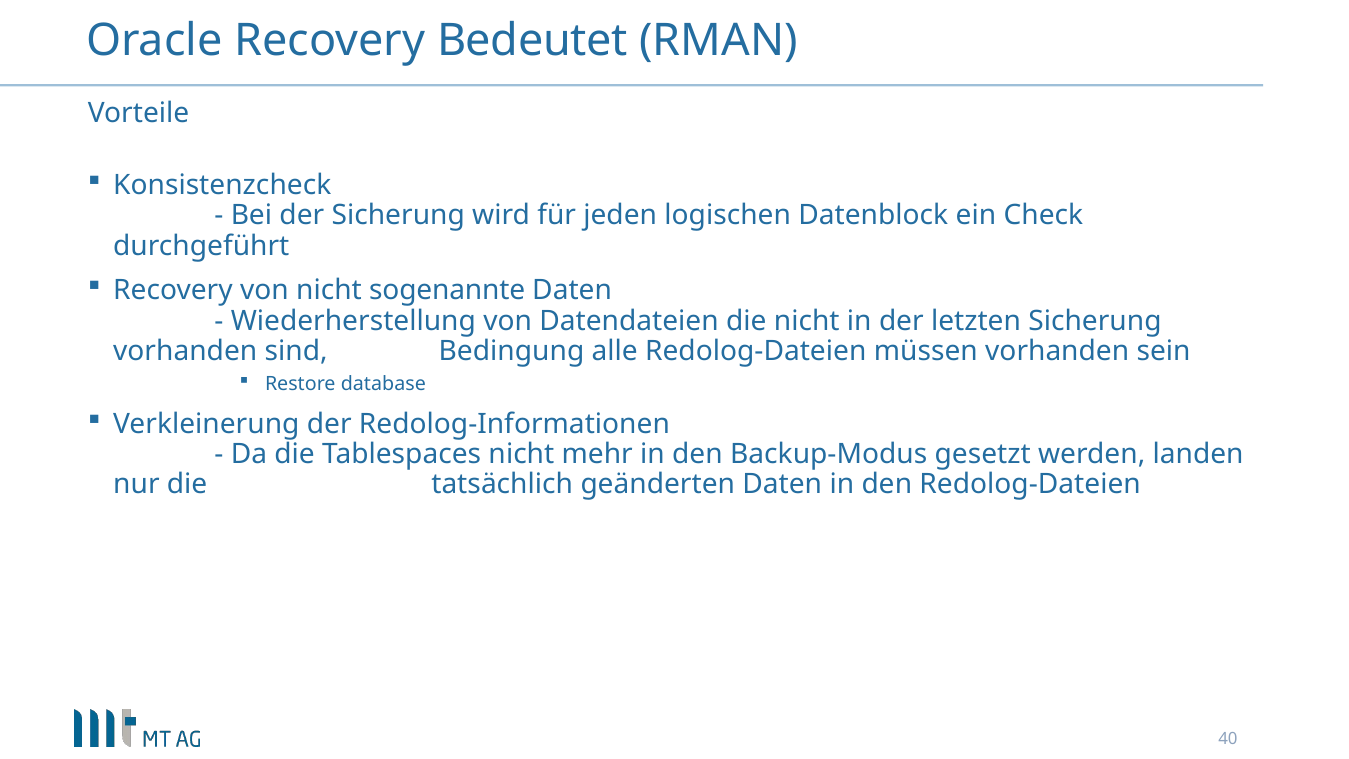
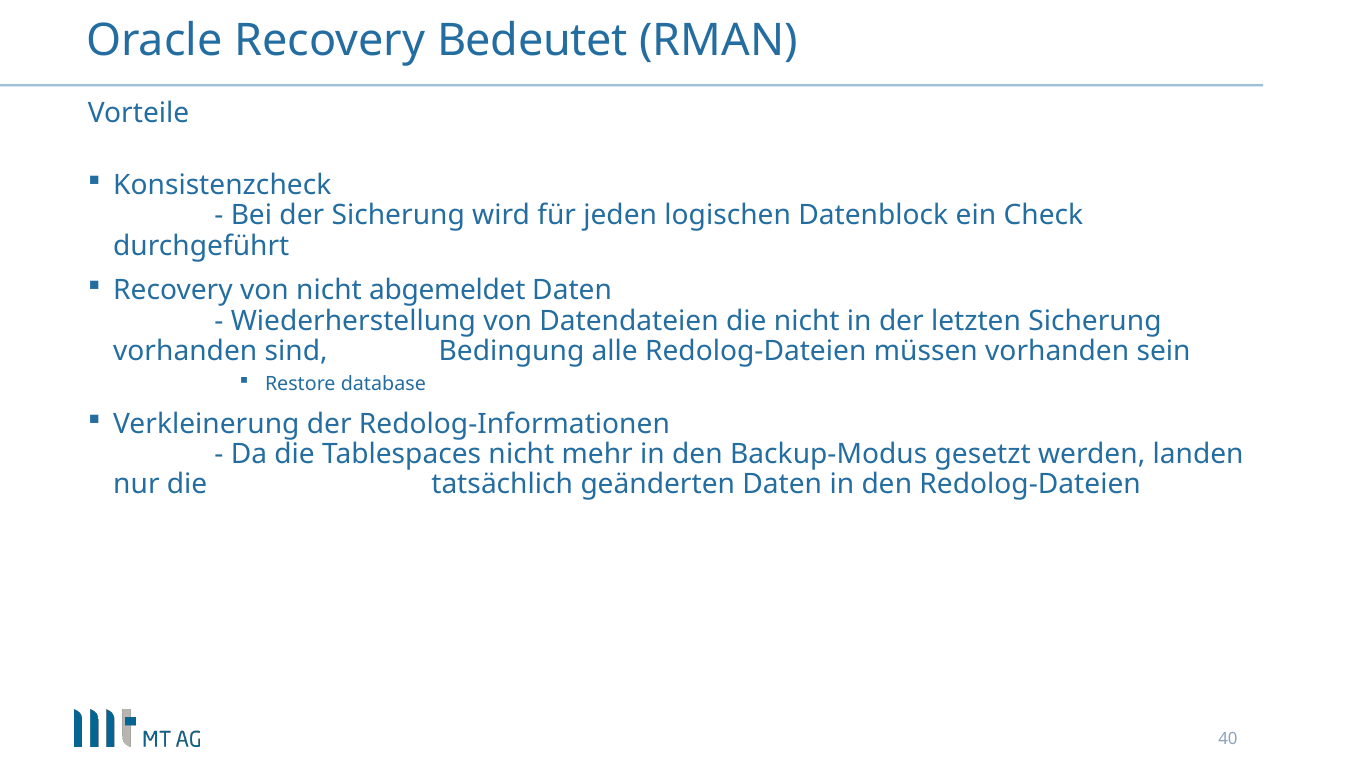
sogenannte: sogenannte -> abgemeldet (447, 290)
